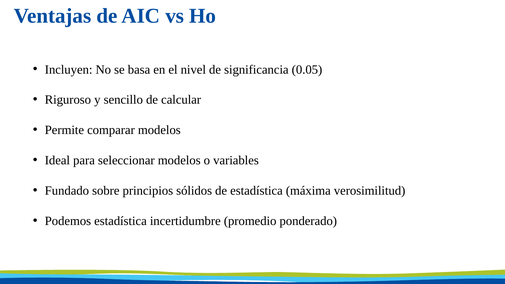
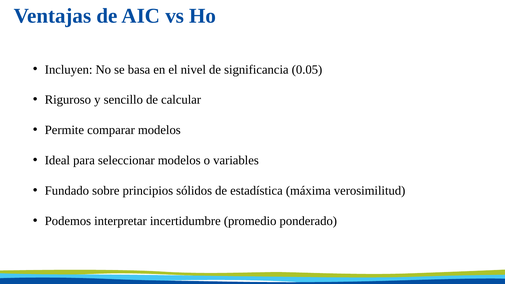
Podemos estadística: estadística -> interpretar (120, 221)
